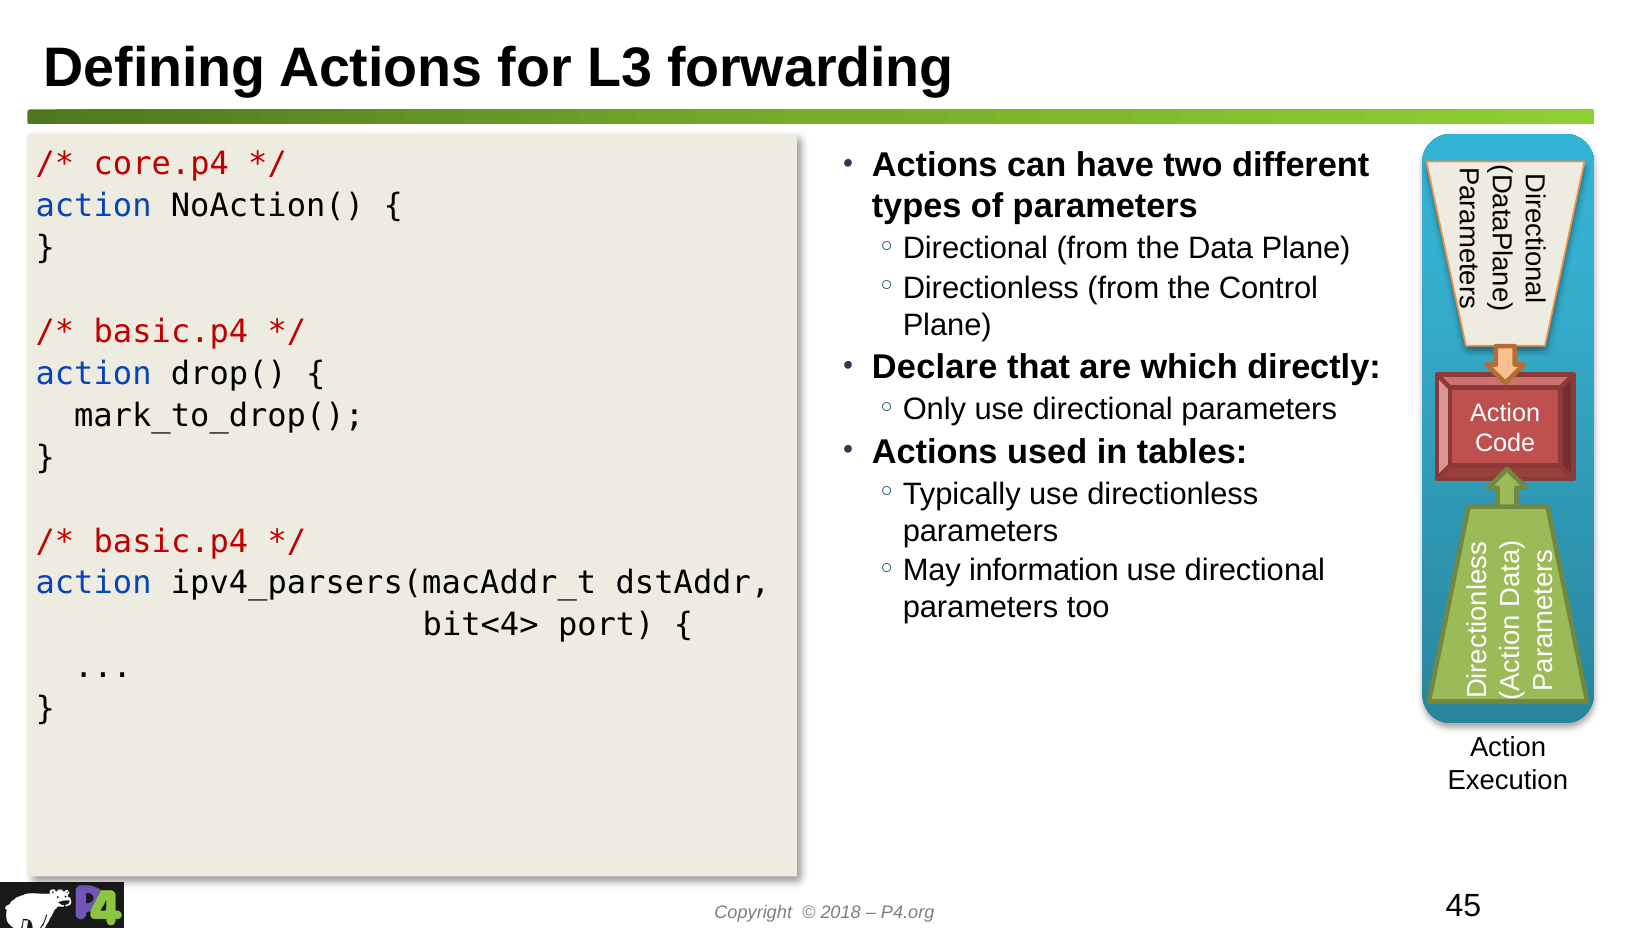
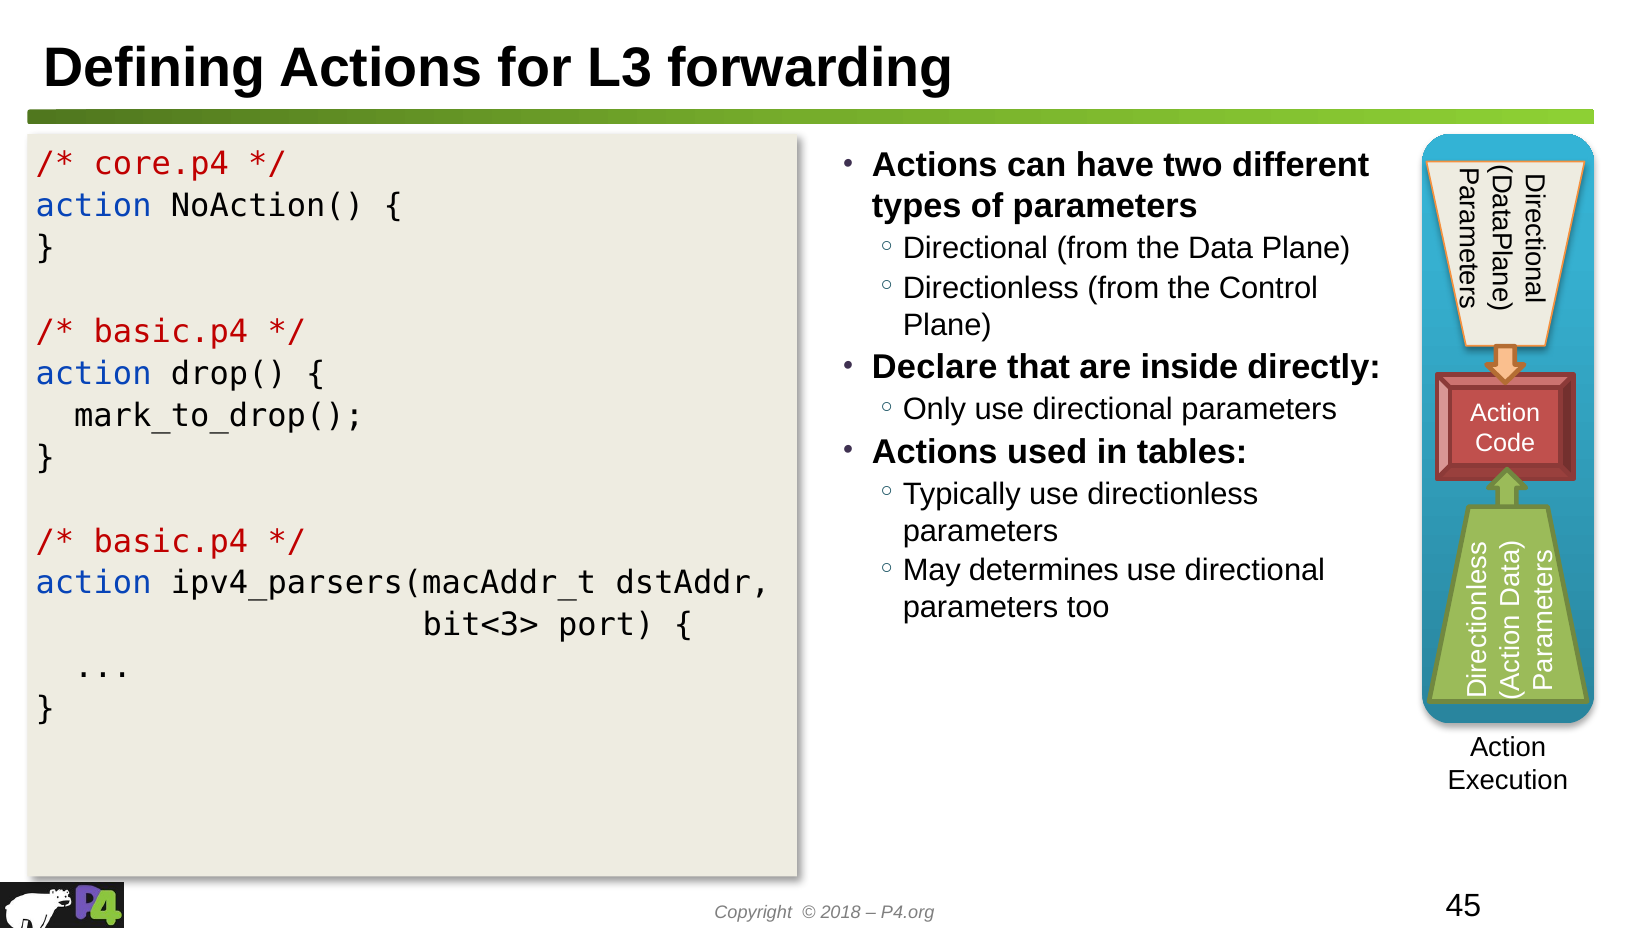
which: which -> inside (1189, 367)
information: information -> determines (1044, 570)
bit<4>: bit<4> -> bit<3> (481, 625)
